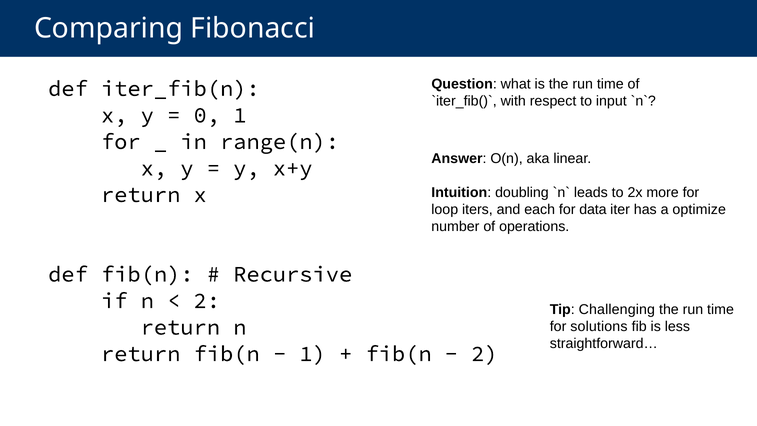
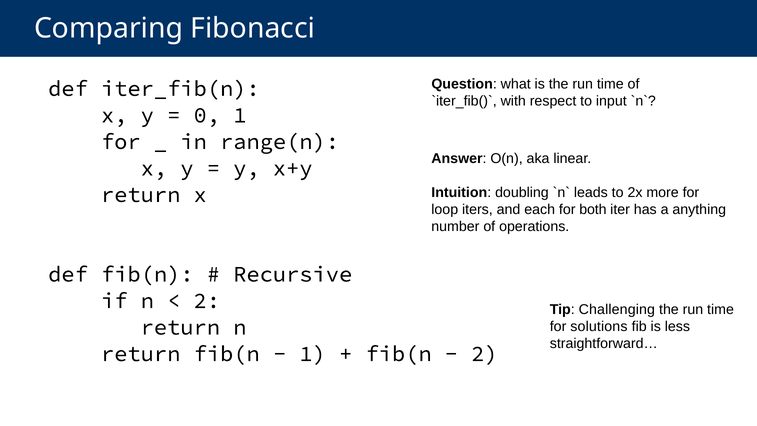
data: data -> both (593, 210)
optimize: optimize -> anything (699, 210)
